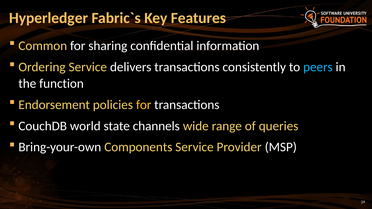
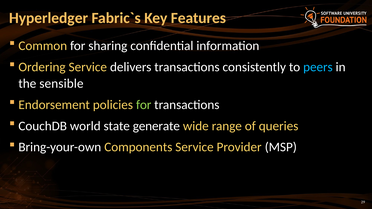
function: function -> sensible (61, 84)
for colour: yellow -> light green (144, 105)
channels: channels -> generate (156, 126)
